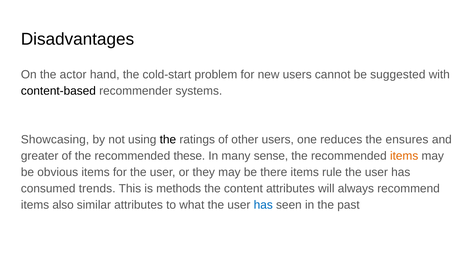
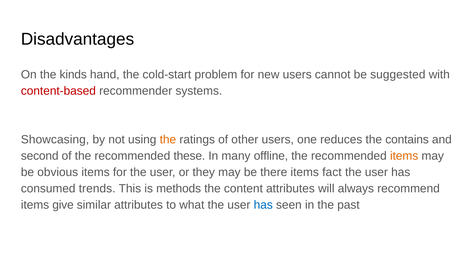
actor: actor -> kinds (73, 75)
content-based colour: black -> red (58, 91)
the colour: black -> orange (168, 139)
ensures: ensures -> contains (407, 139)
greater: greater -> second (40, 156)
sense: sense -> offline (271, 156)
rule: rule -> fact (332, 172)
also: also -> give (63, 205)
